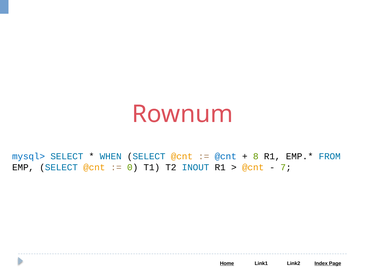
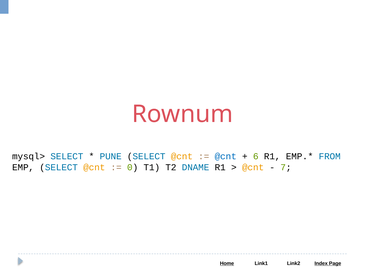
mysql> colour: blue -> black (29, 156)
WHEN: WHEN -> PUNE (111, 156)
8: 8 -> 6 (256, 156)
INOUT: INOUT -> DNAME (196, 167)
